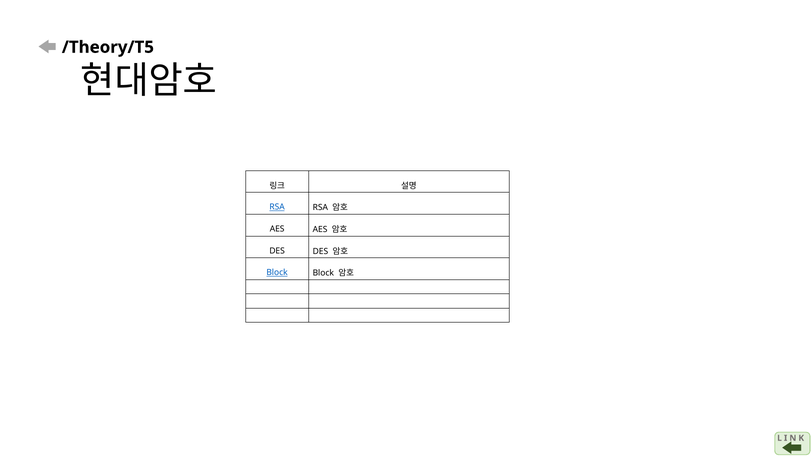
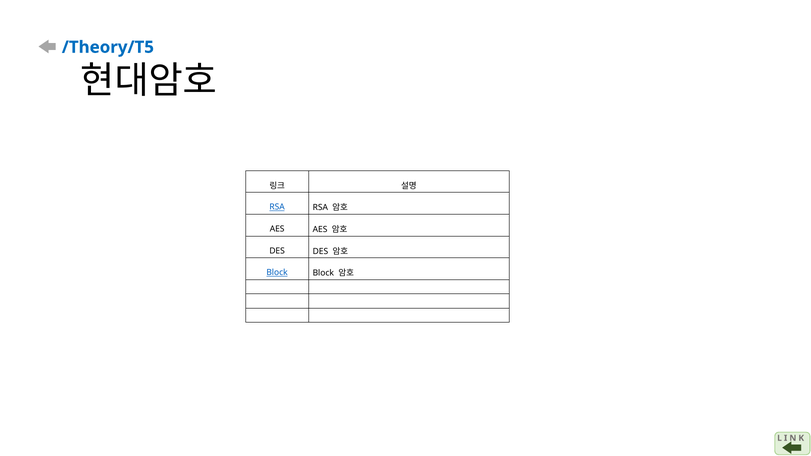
/Theory/T5 colour: black -> blue (108, 47)
